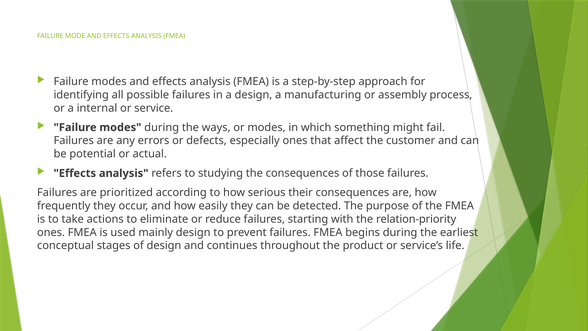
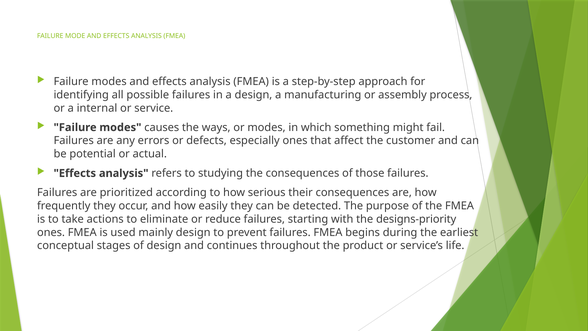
modes during: during -> causes (162, 127)
relation-priority: relation-priority -> designs-priority (416, 219)
